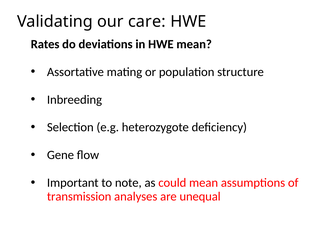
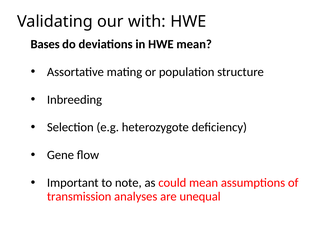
care: care -> with (147, 22)
Rates: Rates -> Bases (45, 44)
